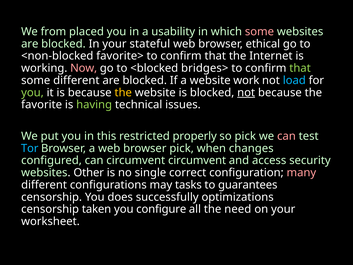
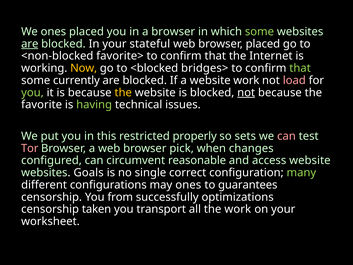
We from: from -> ones (53, 32)
a usability: usability -> browser (173, 32)
some colour: pink -> light green (259, 32)
are underline: none -> present (30, 44)
browser ethical: ethical -> placed (263, 44)
Now colour: pink -> yellow (84, 68)
some different: different -> currently (76, 80)
load colour: light blue -> pink (294, 80)
so pick: pick -> sets (245, 136)
Tor colour: light blue -> pink (30, 148)
circumvent circumvent: circumvent -> reasonable (197, 160)
access security: security -> website (310, 160)
Other: Other -> Goals (89, 173)
many colour: pink -> light green (301, 173)
may tasks: tasks -> ones (188, 185)
does: does -> from (120, 197)
configure: configure -> transport (161, 209)
the need: need -> work (238, 209)
